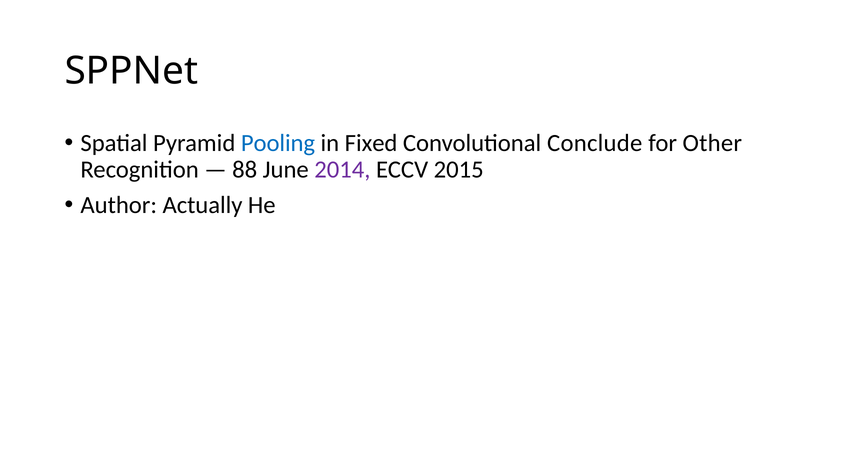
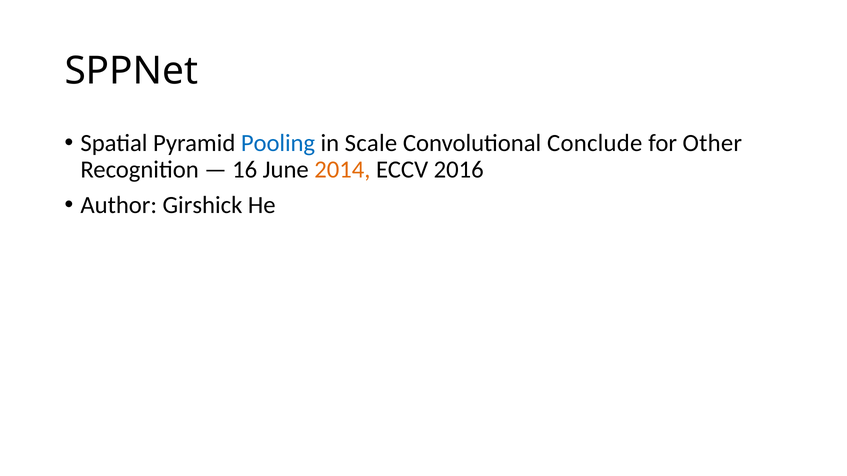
Fixed: Fixed -> Scale (371, 143)
88: 88 -> 16 (245, 170)
2014 colour: purple -> orange (342, 170)
2015: 2015 -> 2016 (459, 170)
Actually: Actually -> Girshick (202, 205)
